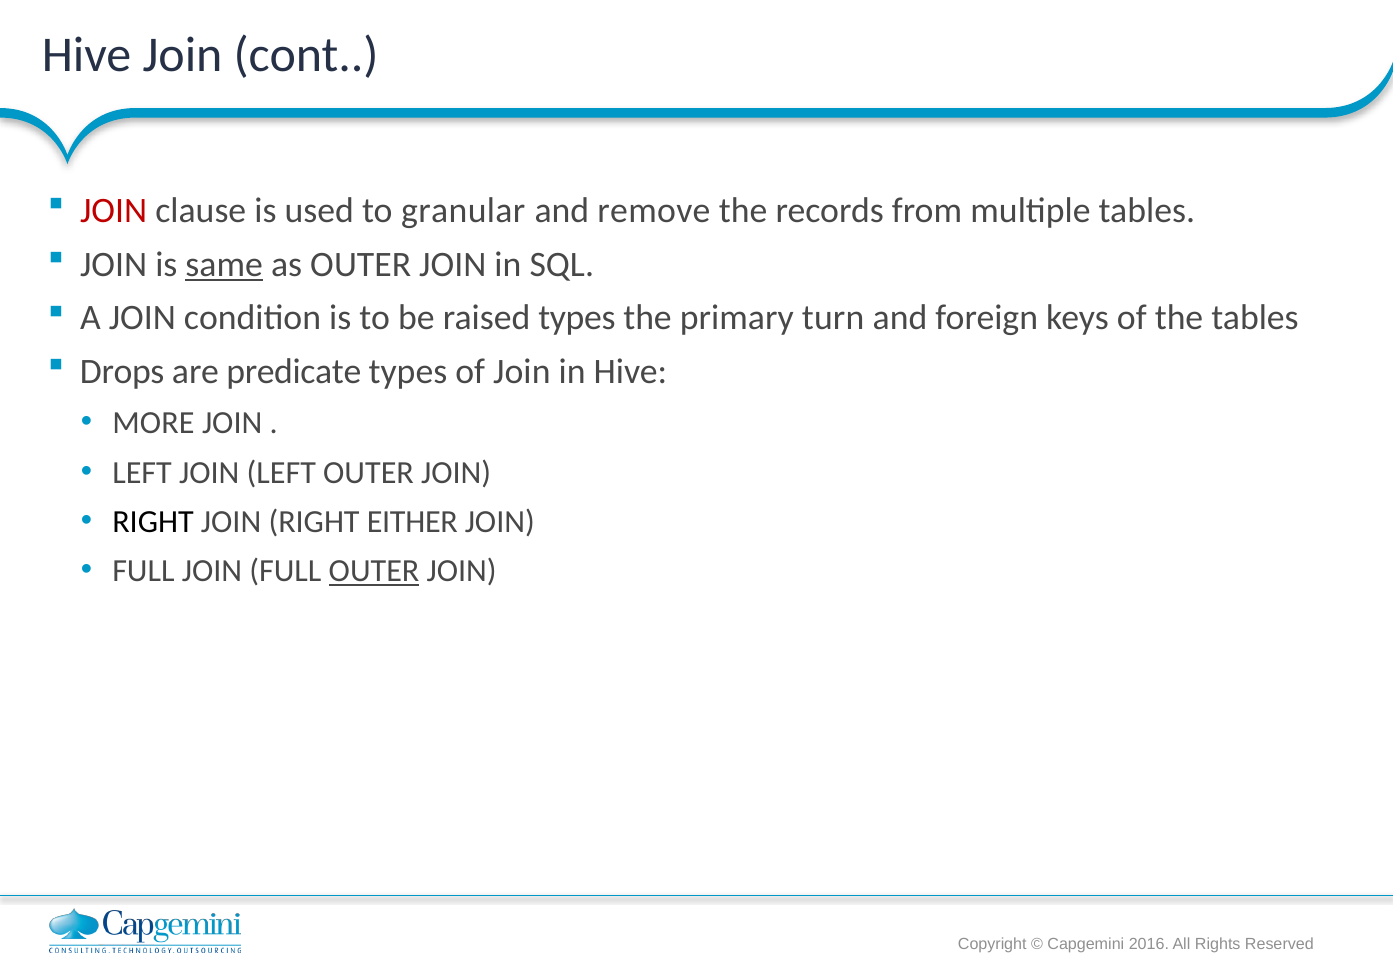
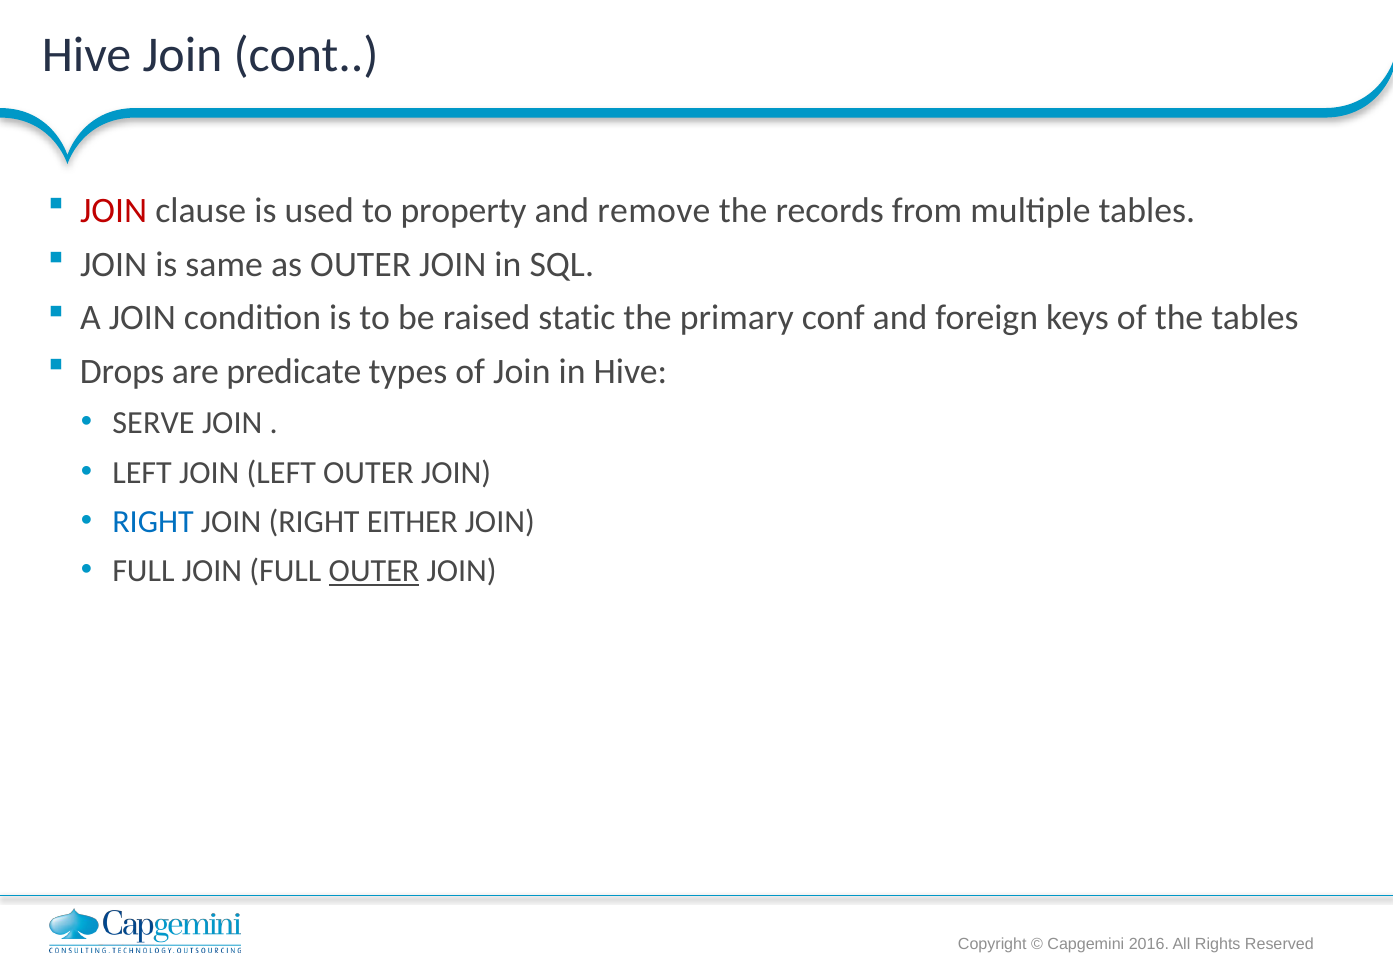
granular: granular -> property (464, 211)
same underline: present -> none (224, 264)
raised types: types -> static (577, 318)
turn: turn -> conf (833, 318)
MORE: MORE -> SERVE (153, 423)
RIGHT colour: black -> blue (153, 521)
